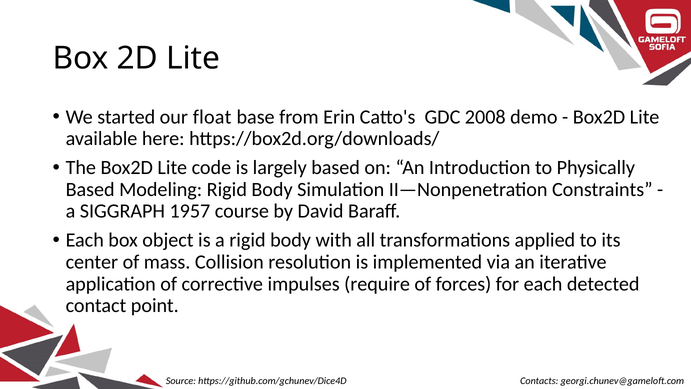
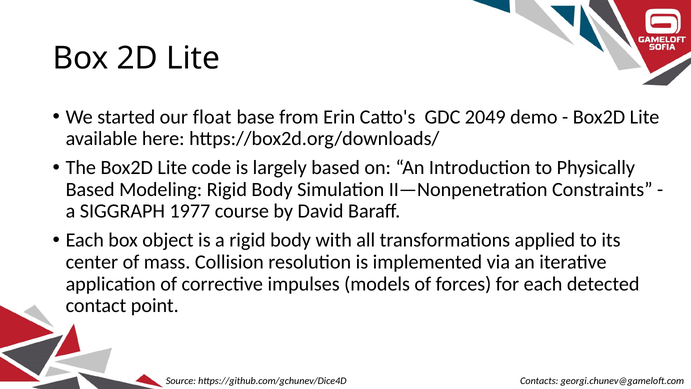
2008: 2008 -> 2049 (485, 117)
1957: 1957 -> 1977 (190, 211)
require: require -> models (377, 284)
